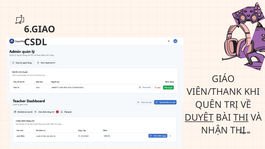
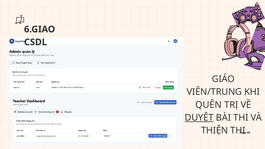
VIÊN/THANK: VIÊN/THANK -> VIÊN/TRUNG (214, 92)
THI underline: present -> none (241, 118)
NHẬN: NHẬN -> THIỆN (215, 131)
